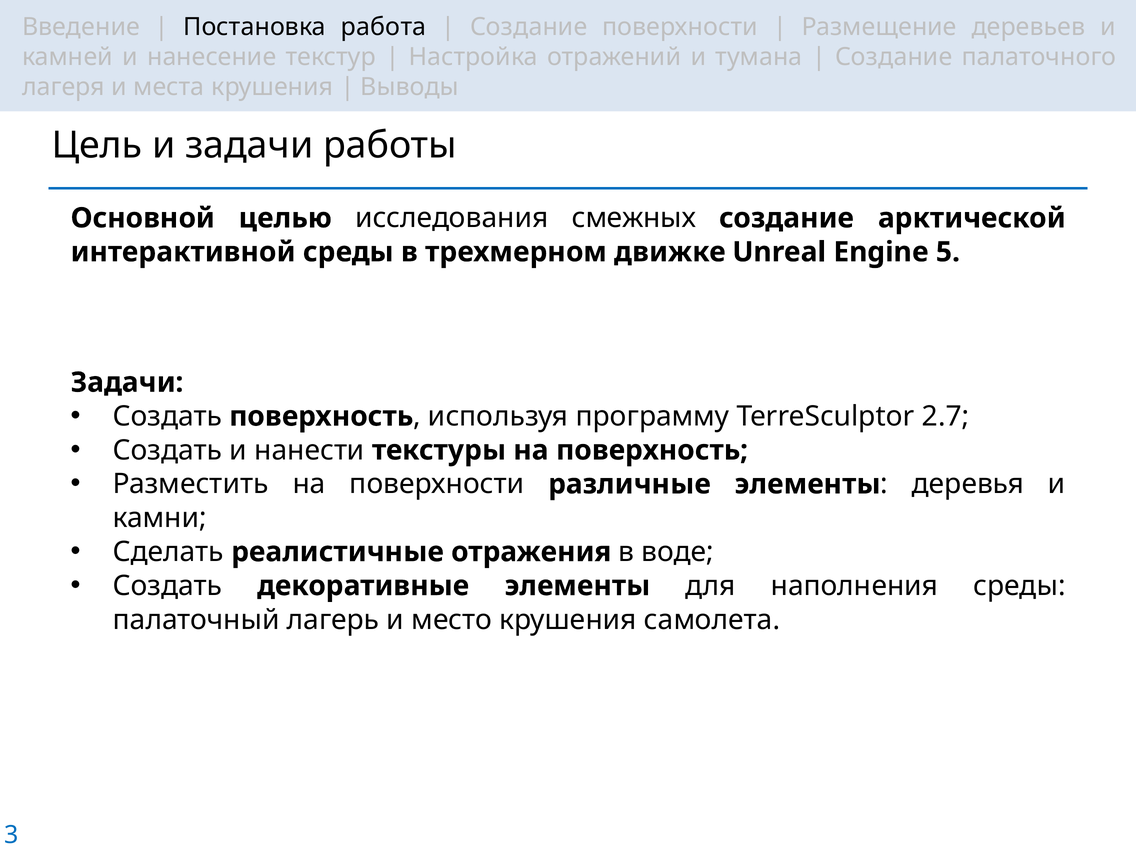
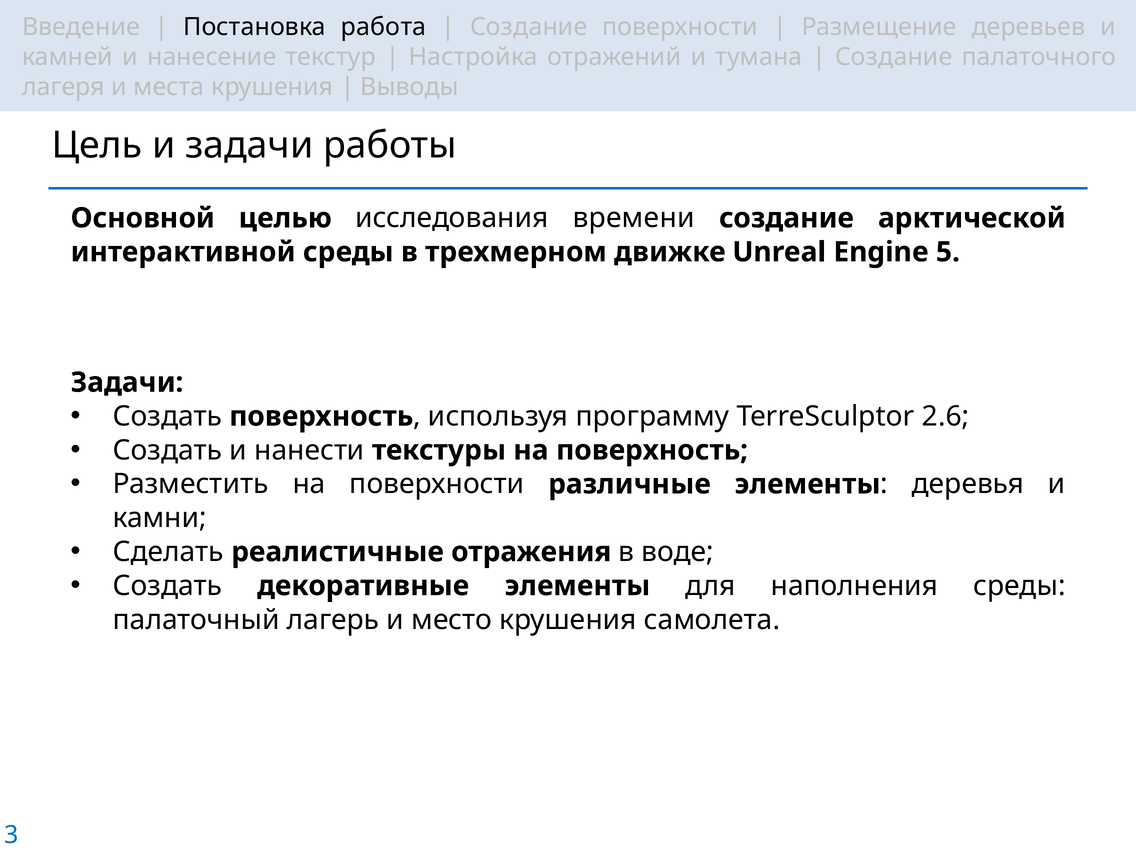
смежных: смежных -> времени (634, 218)
2.7: 2.7 -> 2.6 (946, 416)
